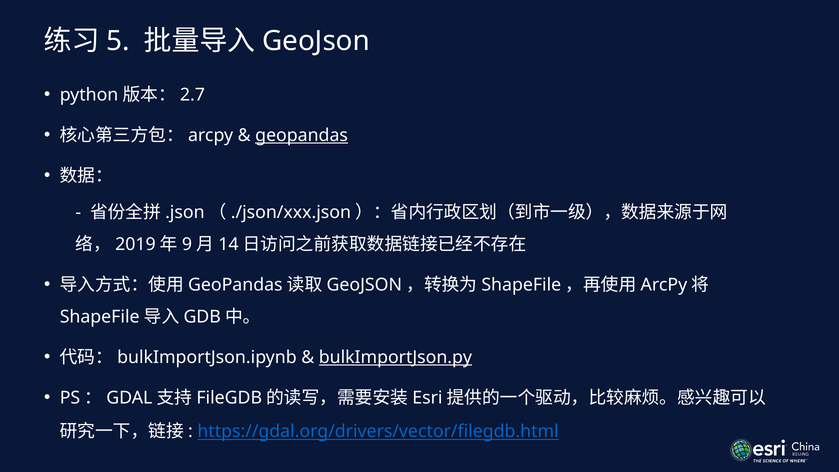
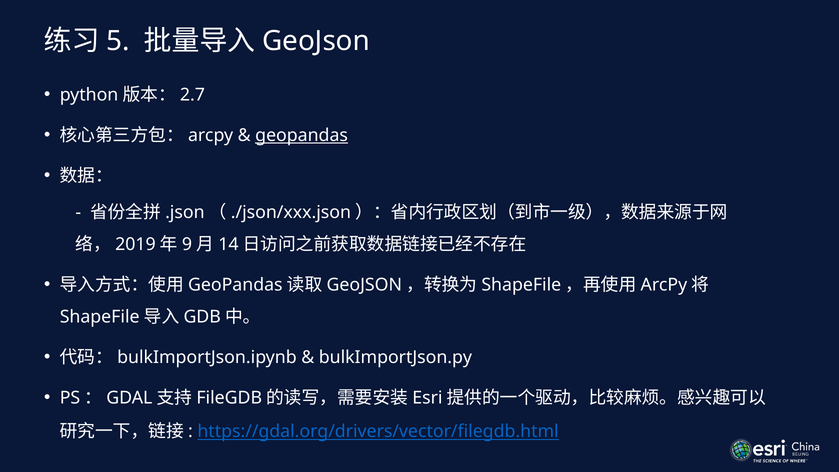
bulkImportJson.py underline: present -> none (395, 357)
